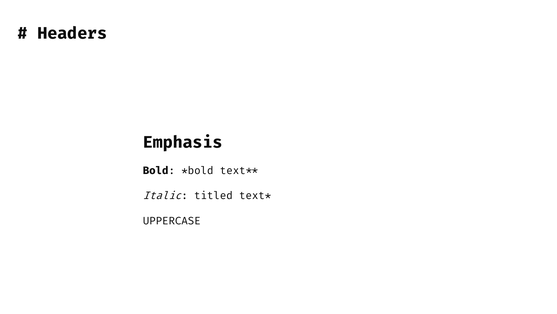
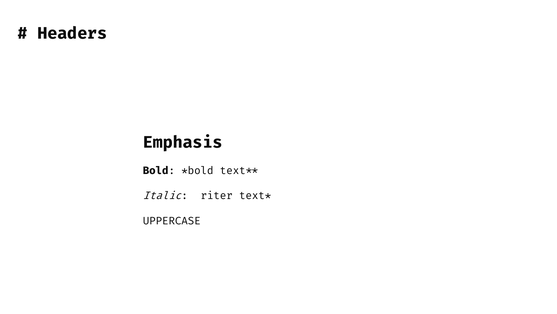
titled: titled -> writer (213, 195)
